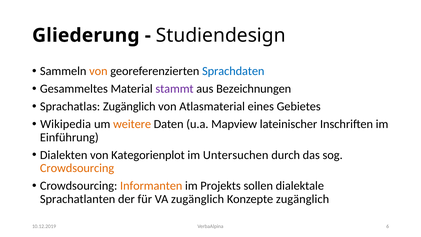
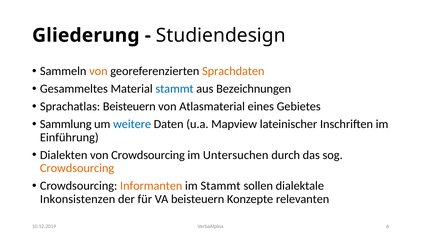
Sprachdaten colour: blue -> orange (233, 71)
stammt colour: purple -> blue (175, 89)
Sprachatlas Zugänglich: Zugänglich -> Beisteuern (129, 106)
Wikipedia: Wikipedia -> Sammlung (66, 124)
weitere colour: orange -> blue (132, 124)
von Kategorienplot: Kategorienplot -> Crowdsourcing (148, 155)
im Projekts: Projekts -> Stammt (221, 186)
Sprachatlanten: Sprachatlanten -> Inkonsistenzen (78, 199)
VA zugänglich: zugänglich -> beisteuern (198, 199)
Konzepte zugänglich: zugänglich -> relevanten (303, 199)
